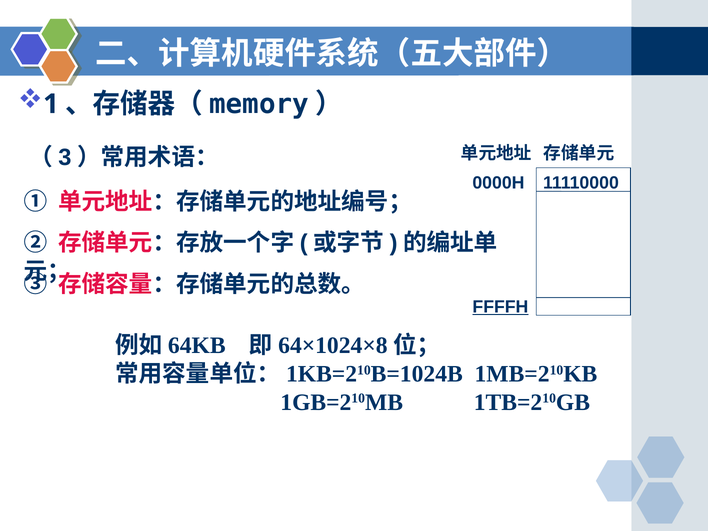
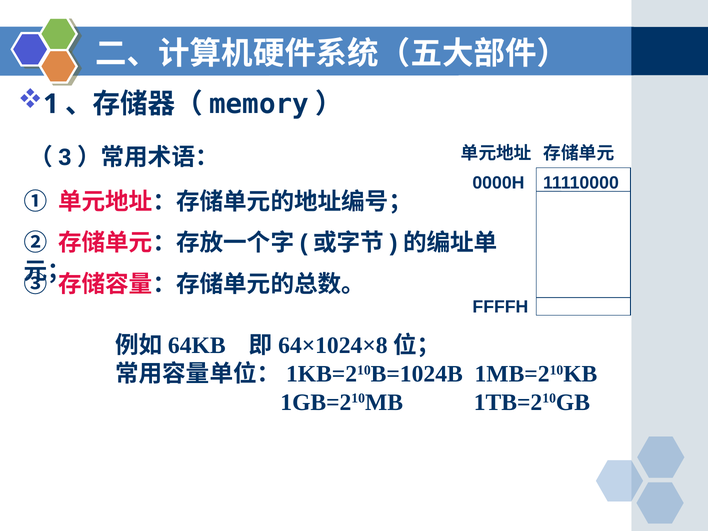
FFFFH underline: present -> none (500, 307)
